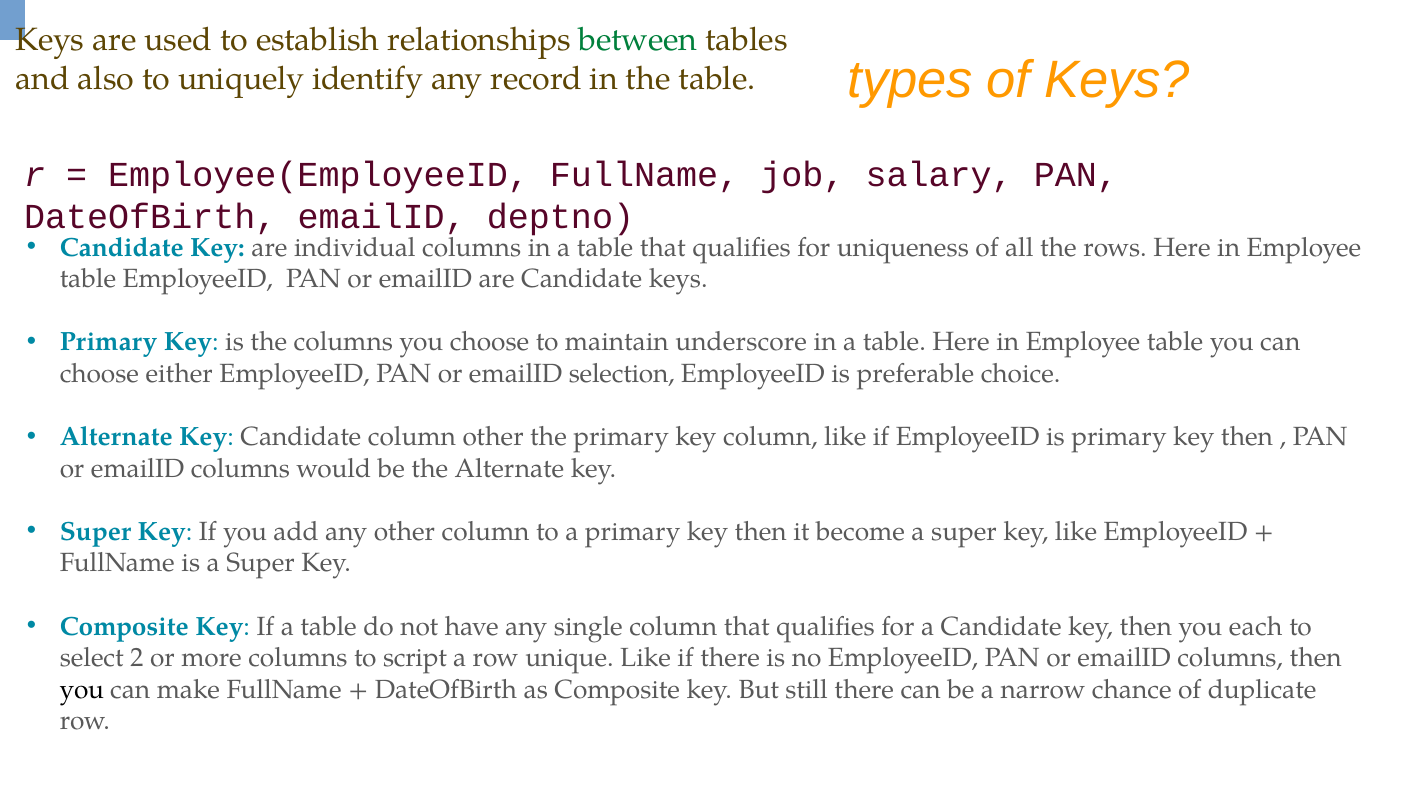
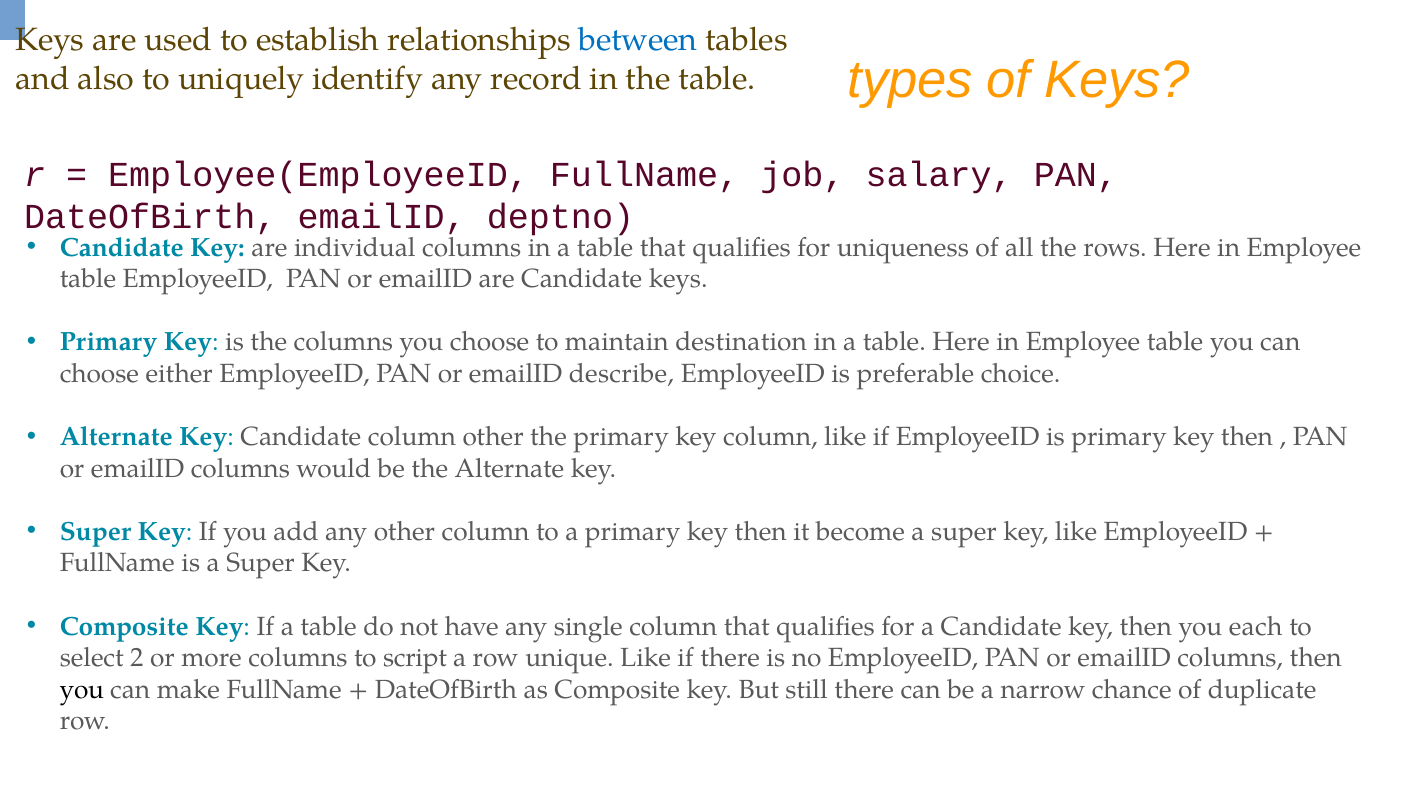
between colour: green -> blue (638, 40)
underscore: underscore -> destination (741, 342)
selection: selection -> describe (621, 374)
